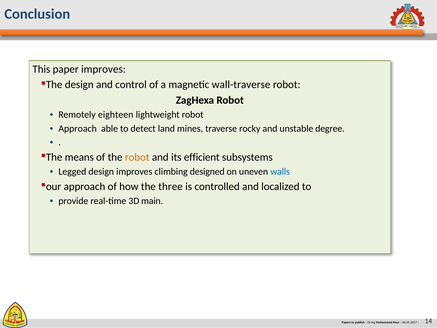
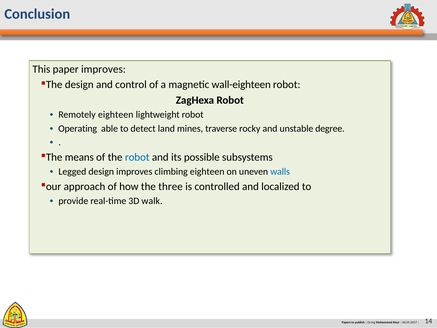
wall-traverse: wall-traverse -> wall-eighteen (241, 85)
Approach: Approach -> Operating (78, 128)
robot colour: orange -> blue (137, 157)
efficient: efficient -> possible (202, 157)
climbing designed: designed -> eighteen (207, 172)
main: main -> walk (152, 201)
